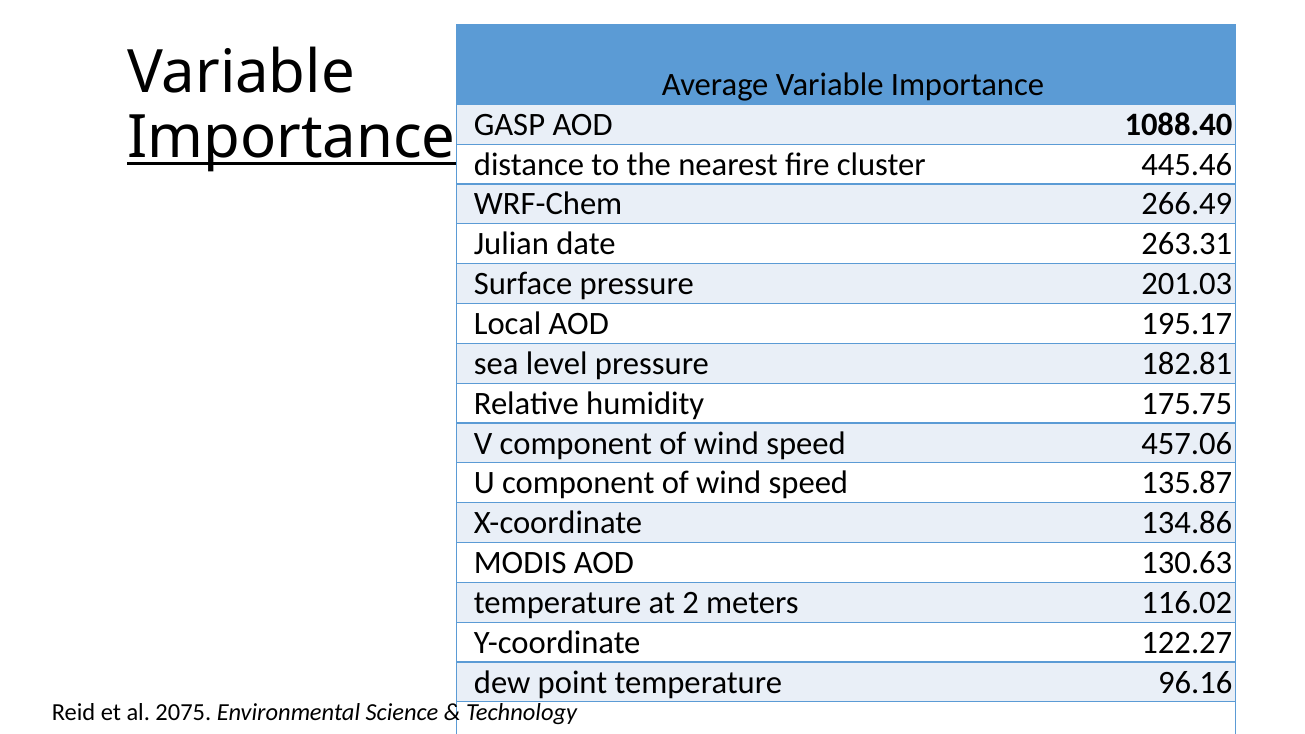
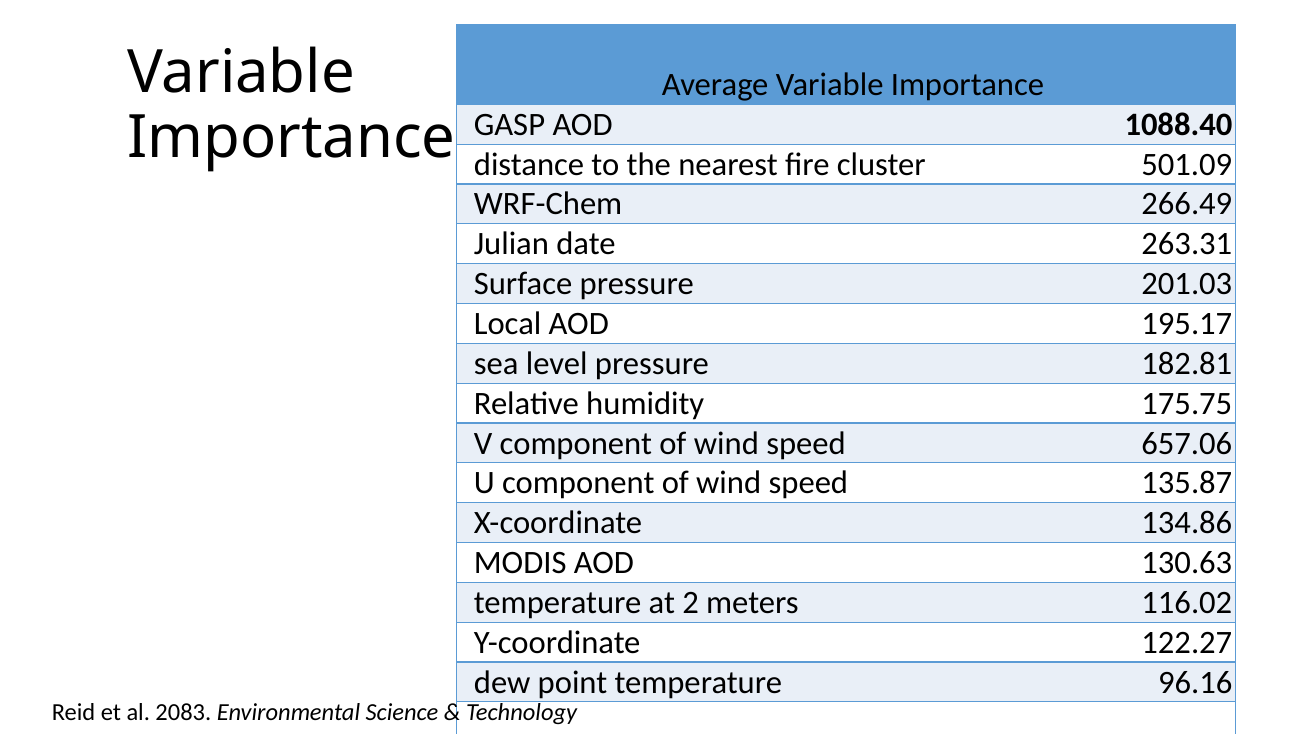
Importance underline: present -> none (291, 138)
445.46: 445.46 -> 501.09 (1187, 164)
457.06: 457.06 -> 657.06 (1187, 443)
2075: 2075 -> 2083 (183, 713)
